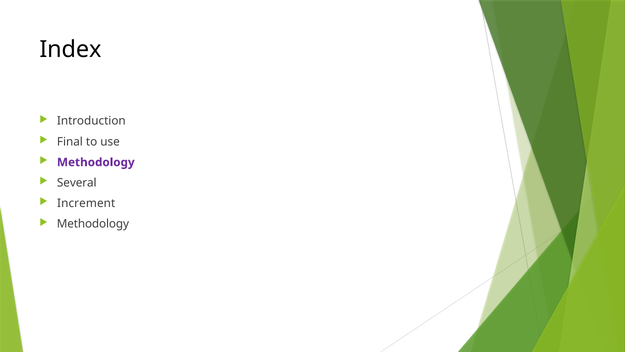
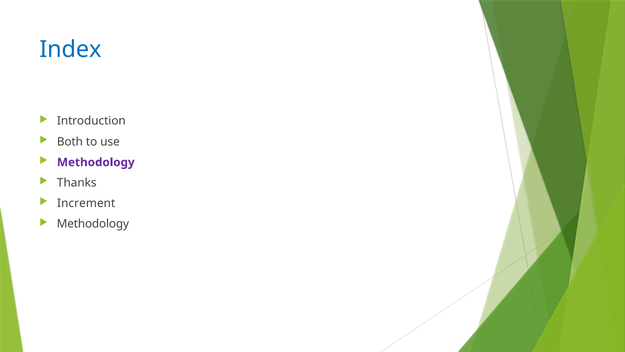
Index colour: black -> blue (70, 49)
Final: Final -> Both (70, 142)
Several: Several -> Thanks (77, 183)
